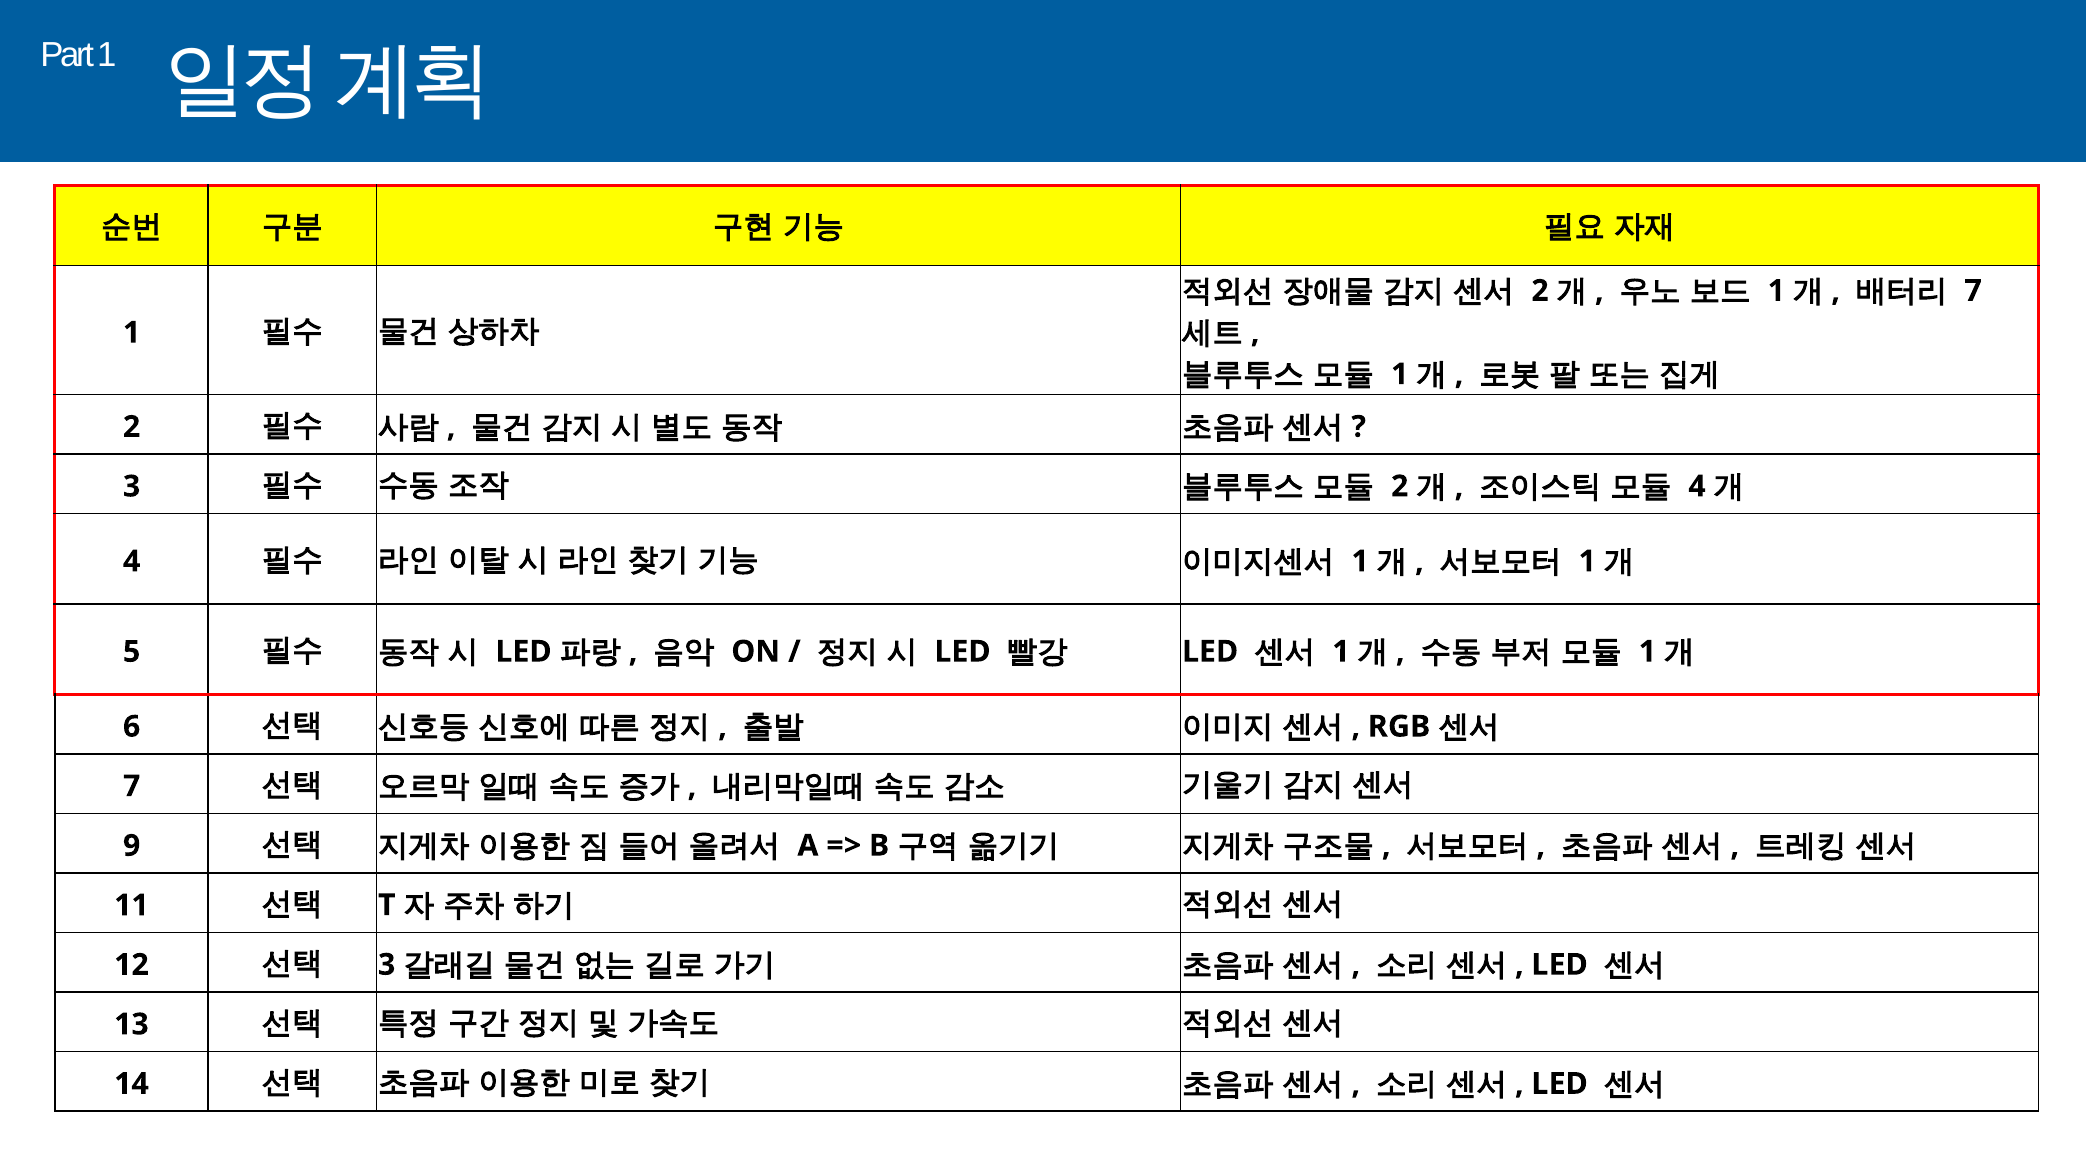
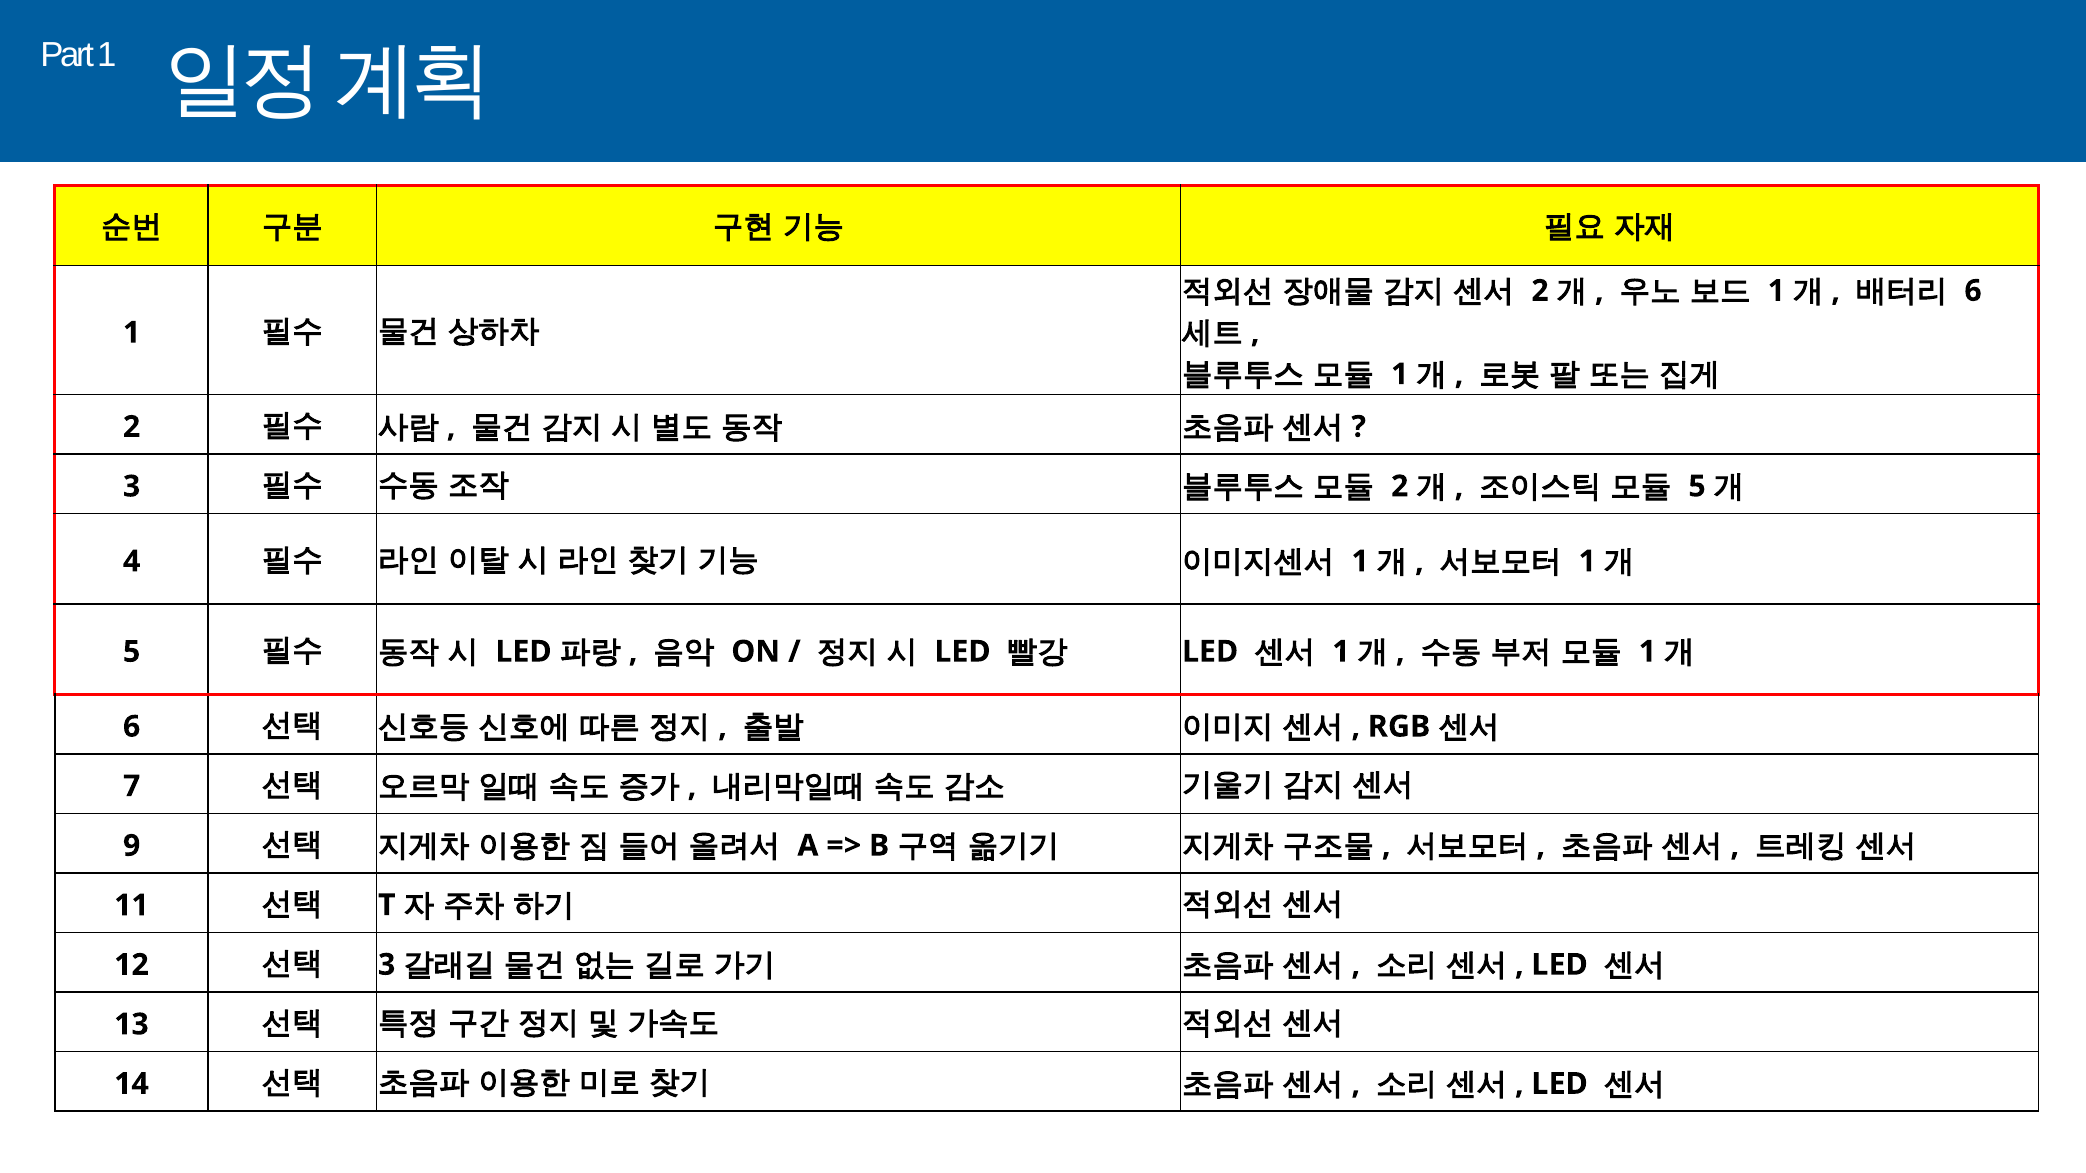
7: 7 -> 6 (1973, 291)
4: 4 -> 5 (1697, 486)
